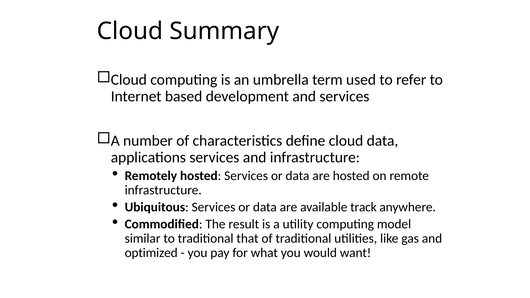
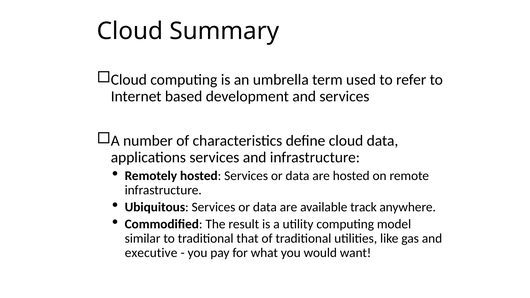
optimized: optimized -> executive (151, 253)
